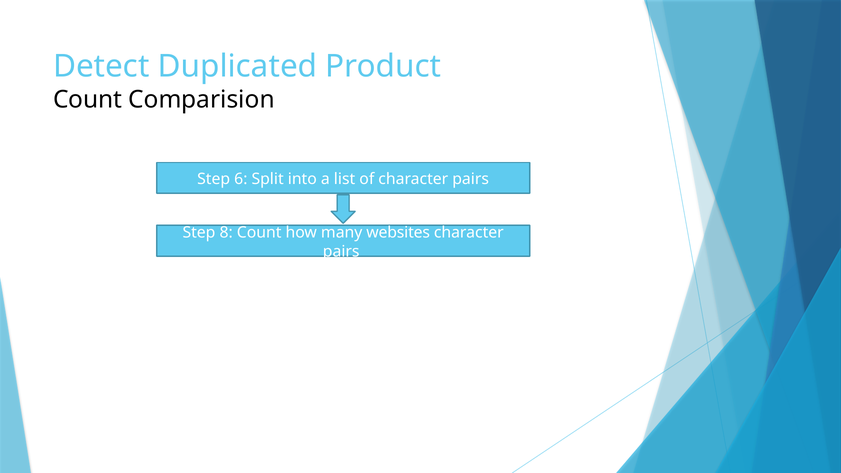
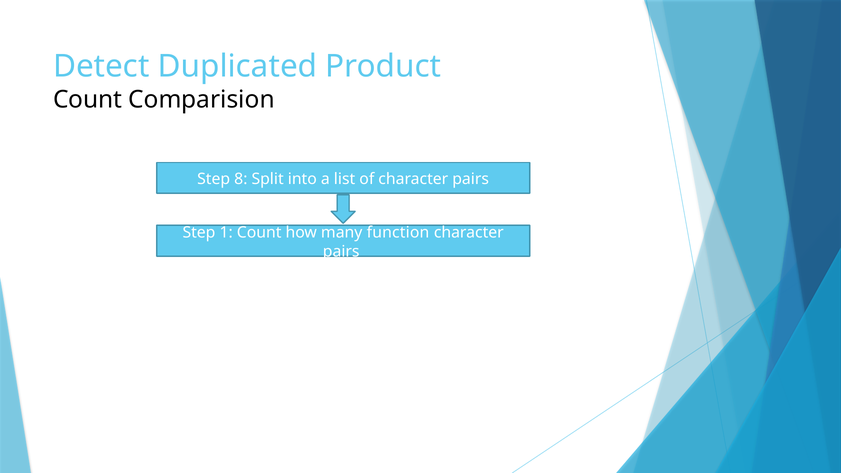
6: 6 -> 8 (241, 179)
8: 8 -> 1 (226, 232)
websites: websites -> function (398, 232)
